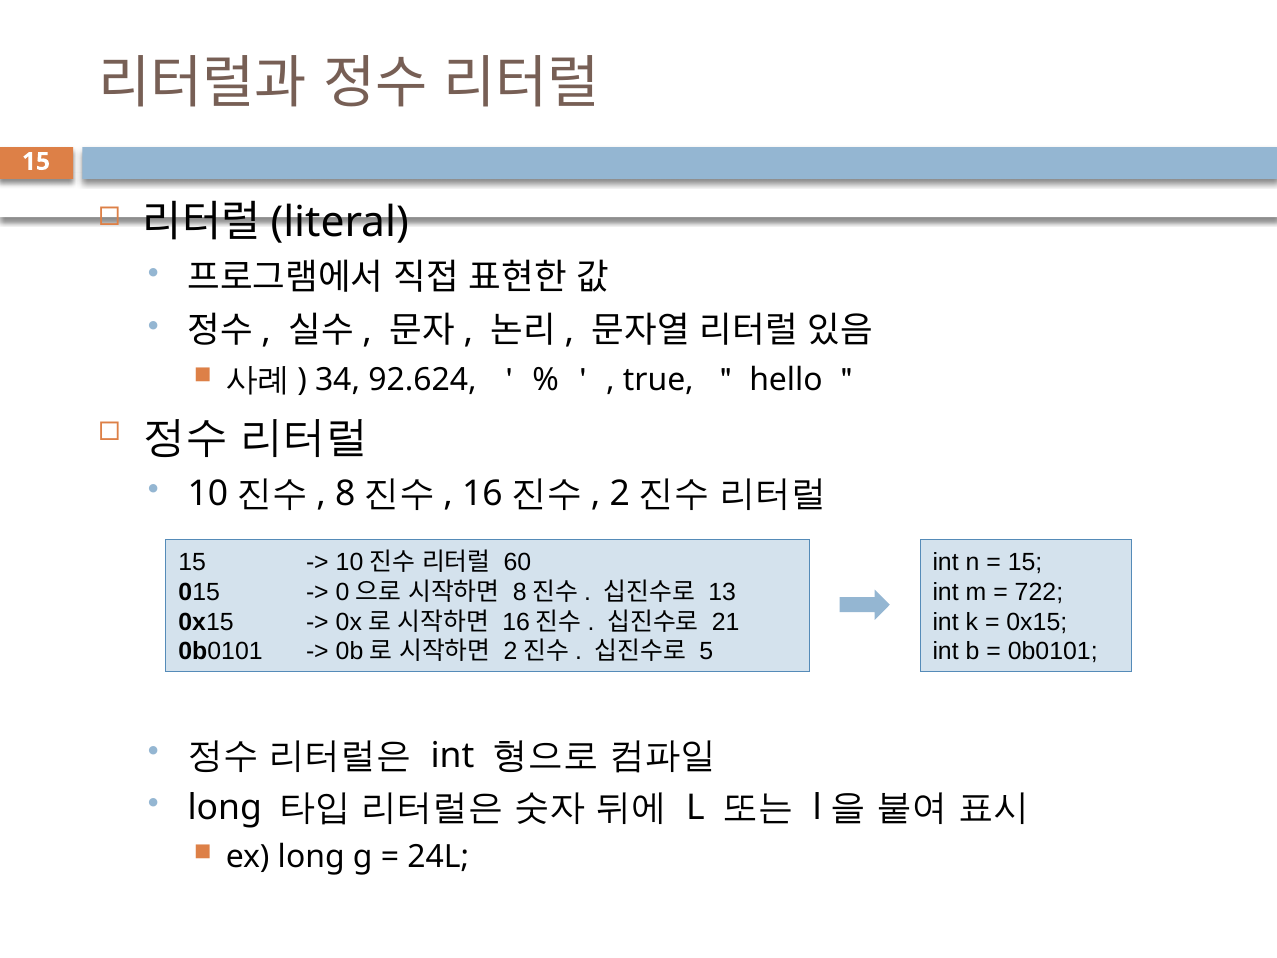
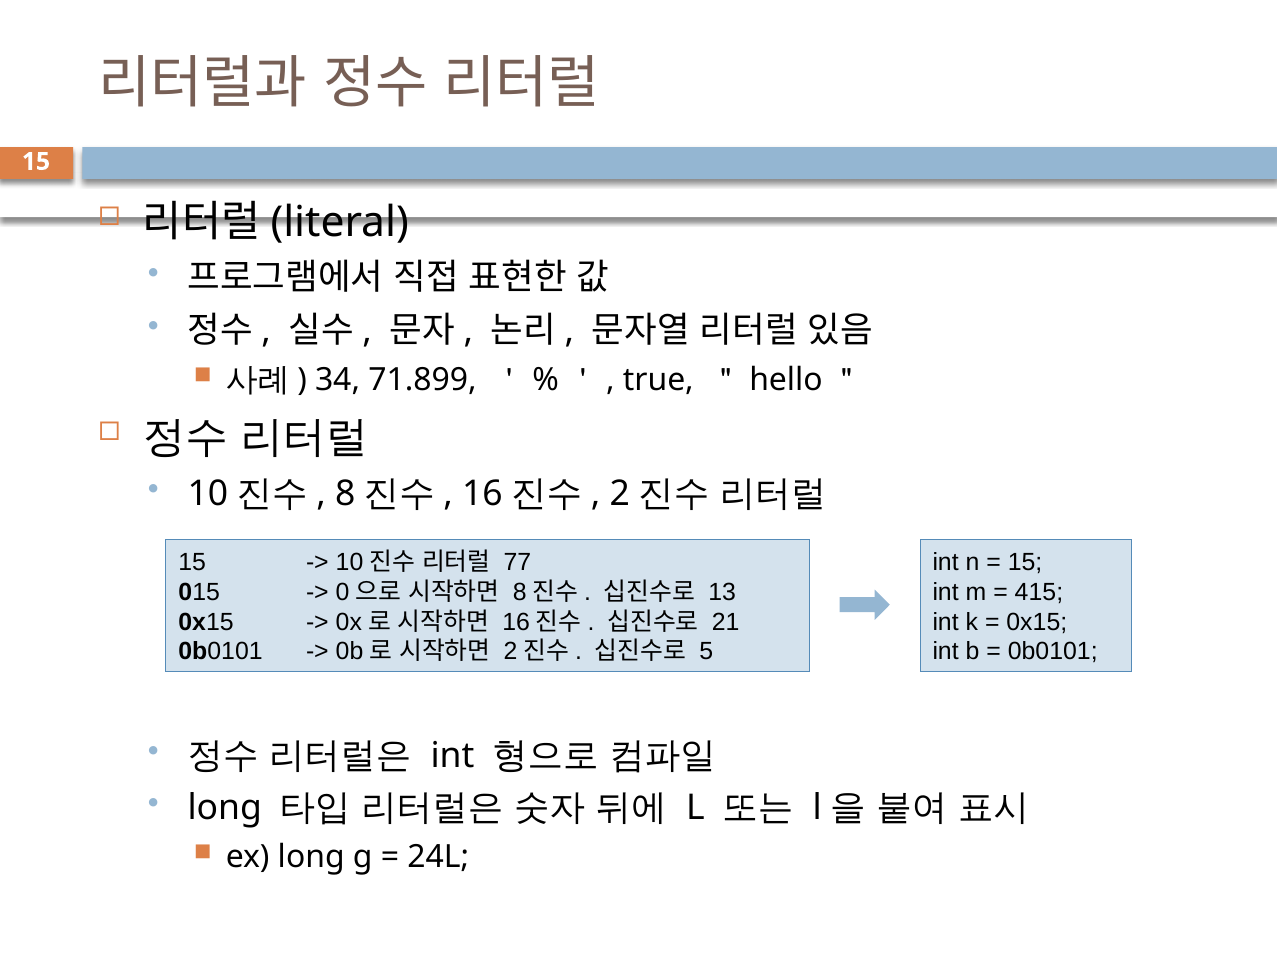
92.624: 92.624 -> 71.899 (422, 380)
60: 60 -> 77 (517, 562)
722: 722 -> 415 (1039, 592)
